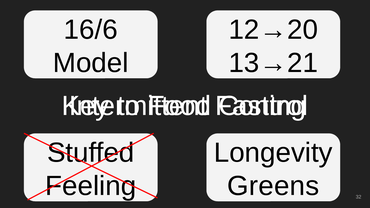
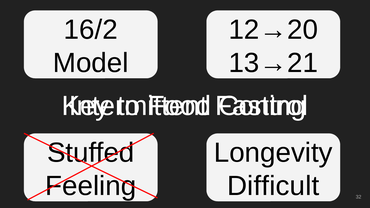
16/6: 16/6 -> 16/2 (91, 30)
Greens: Greens -> Difficult (273, 186)
